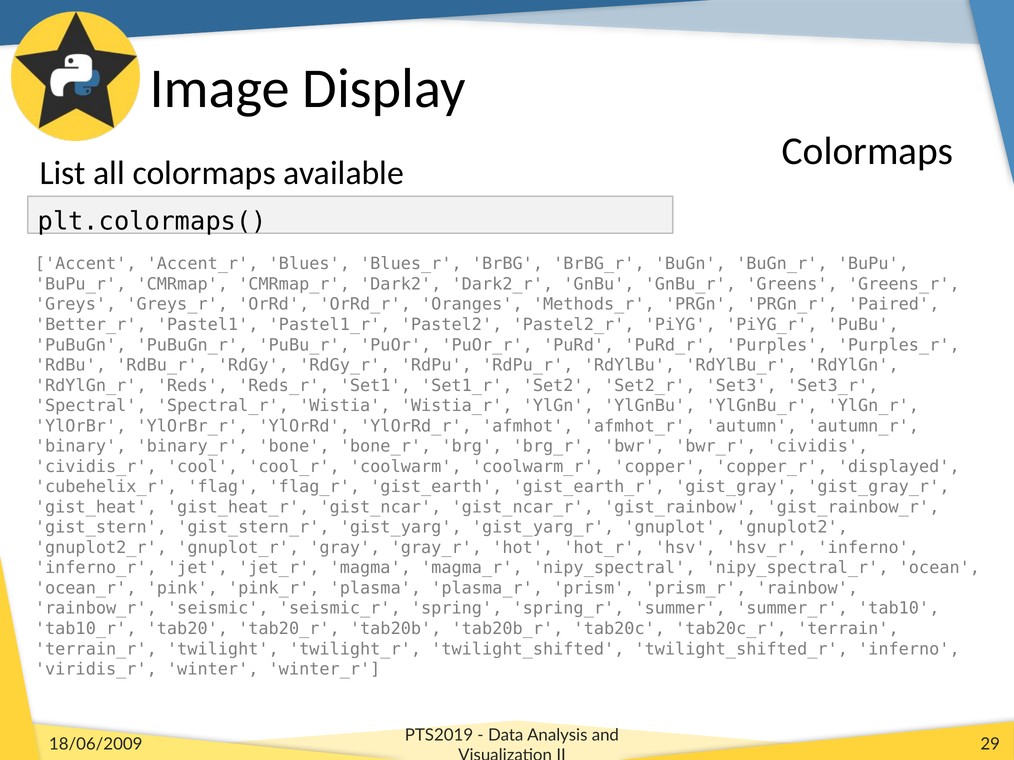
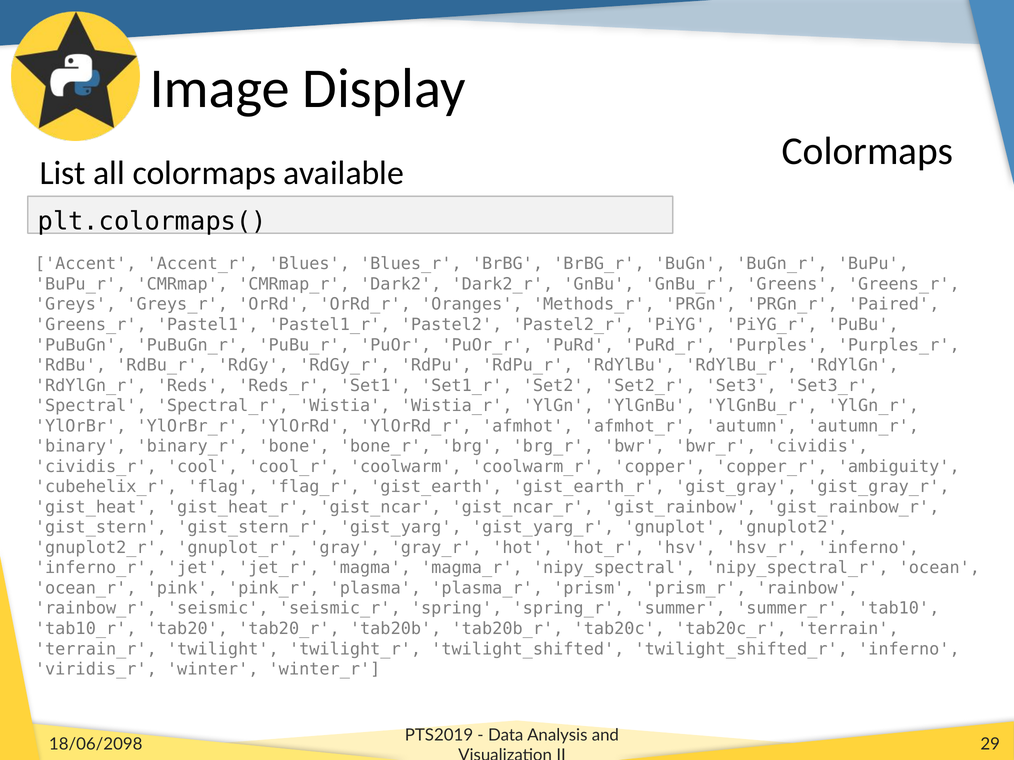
Better_r: Better_r -> Greens_r (91, 325)
displayed: displayed -> ambiguity (899, 467)
18/06/2009: 18/06/2009 -> 18/06/2098 (96, 745)
